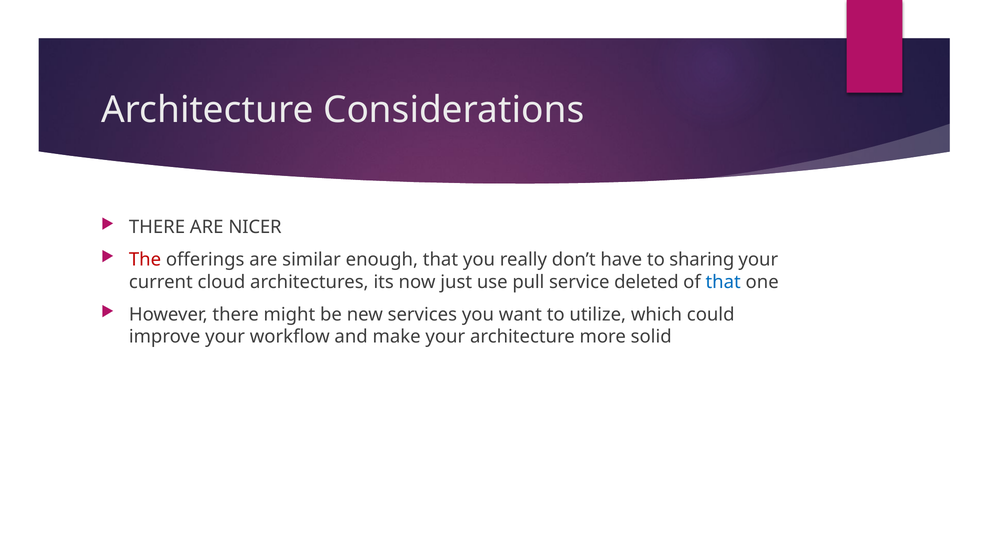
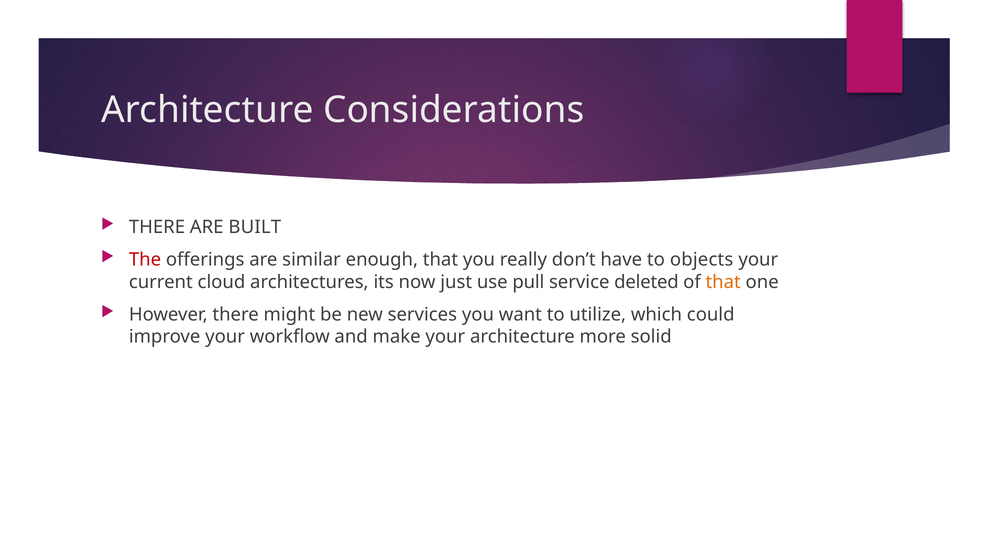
NICER: NICER -> BUILT (255, 227)
sharing: sharing -> objects (702, 260)
that colour: blue -> orange (723, 282)
